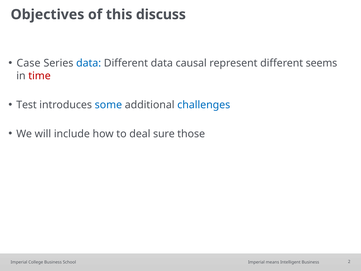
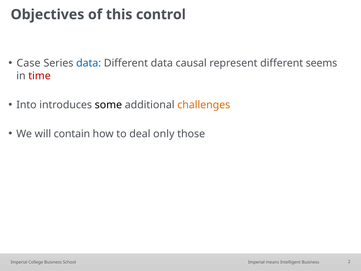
discuss: discuss -> control (161, 15)
Test: Test -> Into (26, 105)
some colour: blue -> black (108, 105)
challenges colour: blue -> orange (204, 105)
include: include -> contain (72, 134)
sure: sure -> only (164, 134)
